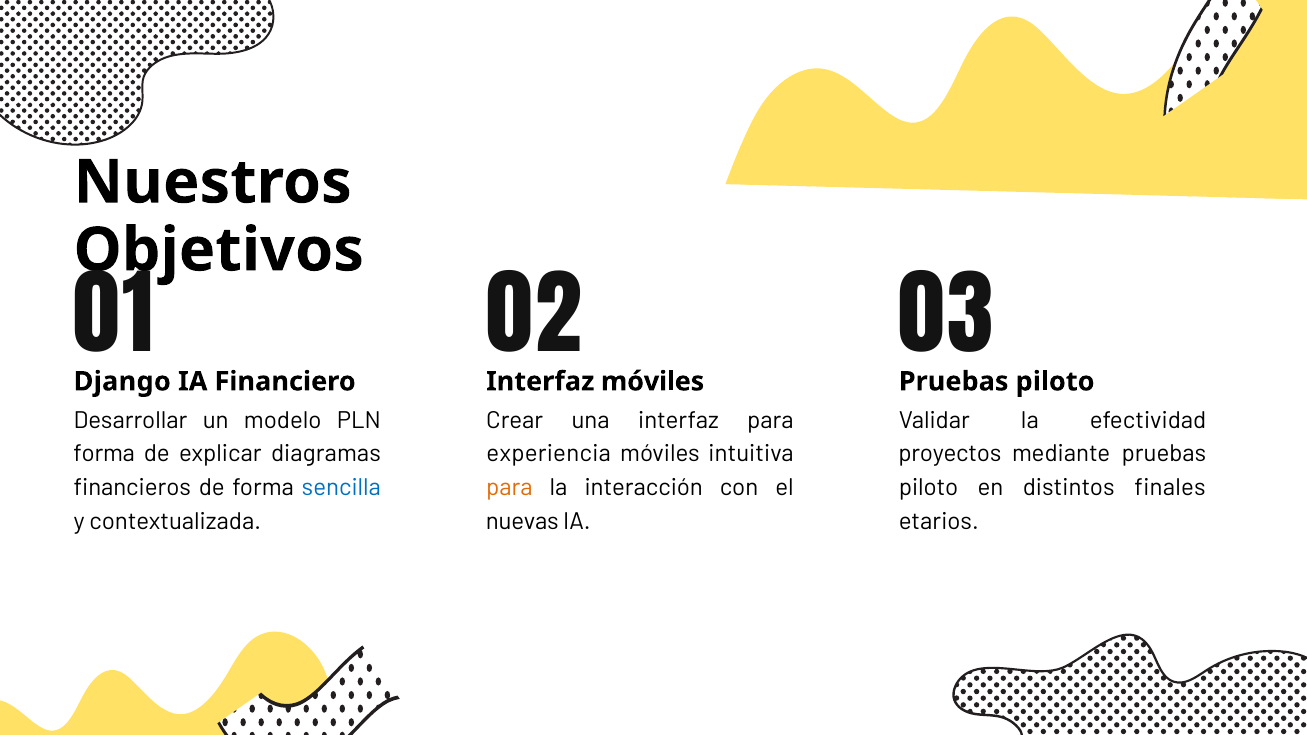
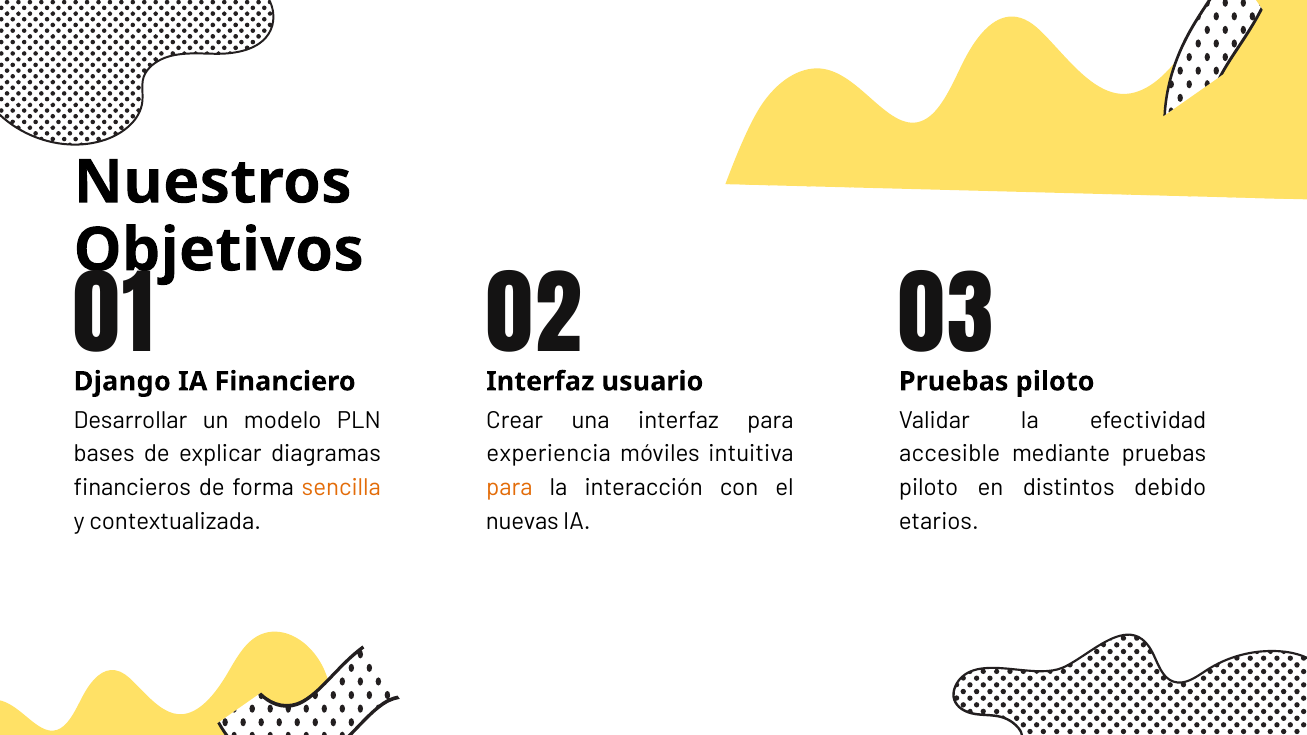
Interfaz móviles: móviles -> usuario (652, 382)
forma: forma -> bases (104, 454)
proyectos: proyectos -> accesible (950, 454)
sencilla colour: blue -> orange (341, 488)
finales: finales -> debido (1170, 488)
